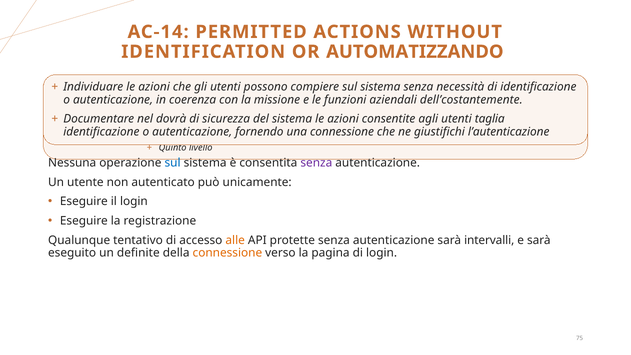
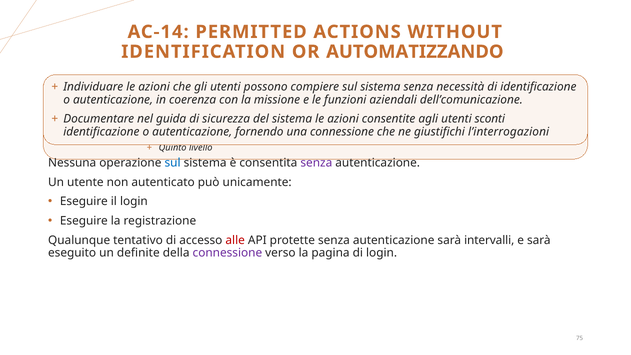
dell’costantemente: dell’costantemente -> dell’comunicazione (471, 100)
dovrà: dovrà -> guida (171, 119)
taglia: taglia -> sconti (490, 119)
l’autenticazione: l’autenticazione -> l’interrogazioni (509, 132)
alle colour: orange -> red (235, 240)
connessione colour: orange -> purple (227, 253)
